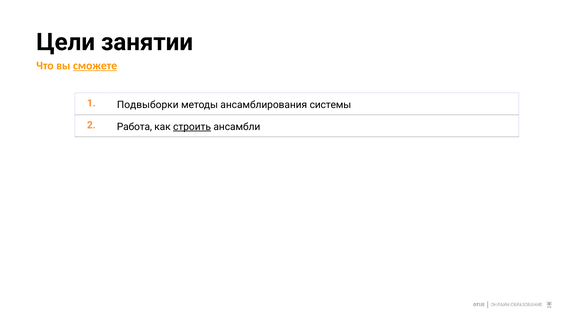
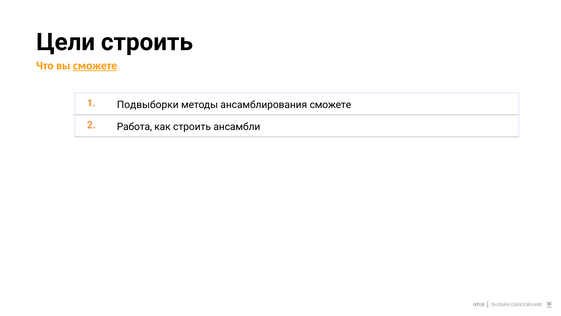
Цели занятии: занятии -> строить (147, 42)
ансамблирования системы: системы -> сможете (330, 105)
строить underline: present -> none (192, 127)
